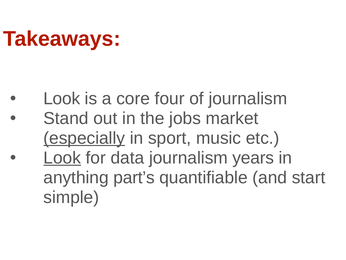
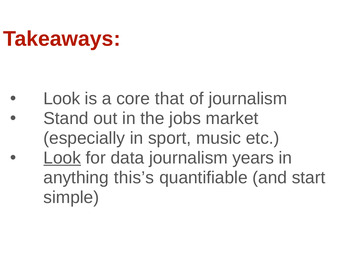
four: four -> that (170, 98)
especially underline: present -> none (84, 138)
part’s: part’s -> this’s (134, 177)
